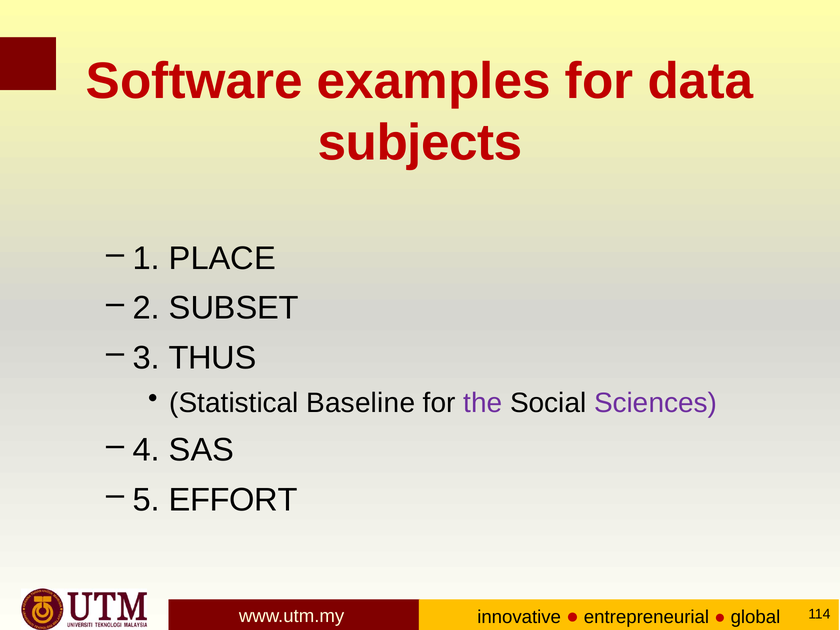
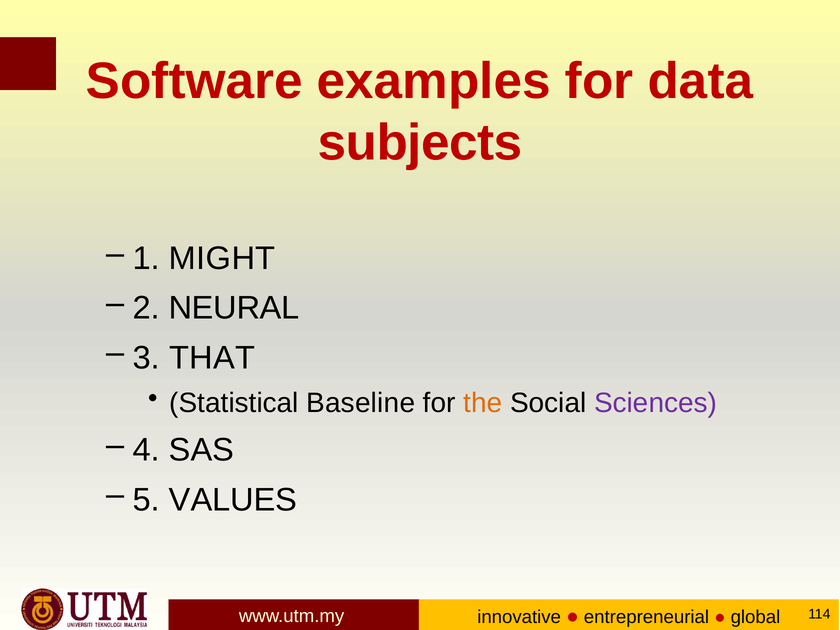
PLACE: PLACE -> MIGHT (222, 259)
SUBSET: SUBSET -> NEURAL (234, 308)
THUS: THUS -> THAT (212, 358)
the colour: purple -> orange (483, 403)
EFFORT: EFFORT -> VALUES (233, 500)
